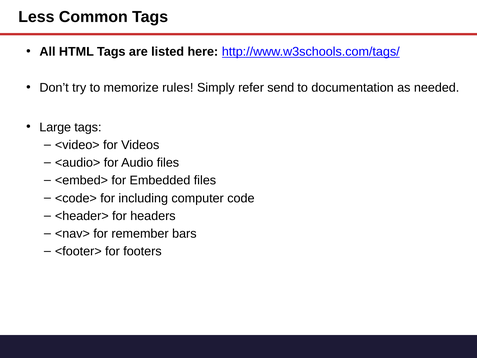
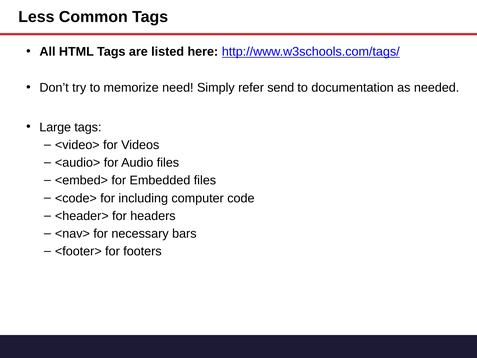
rules: rules -> need (178, 88)
remember: remember -> necessary (140, 234)
